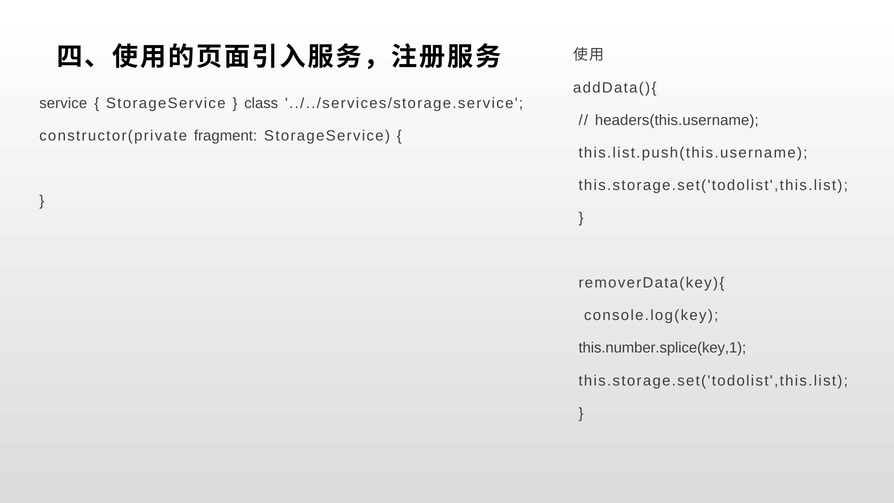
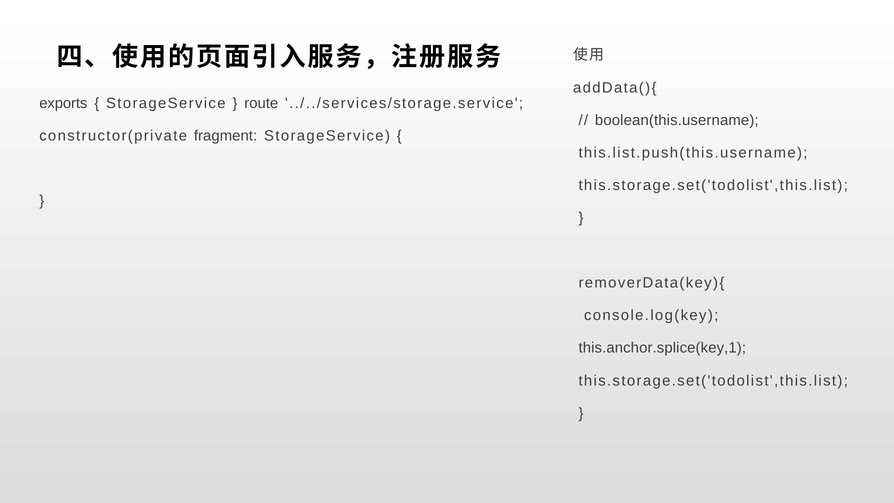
service: service -> exports (63, 103)
class: class -> route (261, 103)
headers(this.username: headers(this.username -> boolean(this.username (677, 120)
this.number.splice(key,1: this.number.splice(key,1 -> this.anchor.splice(key,1 (662, 348)
